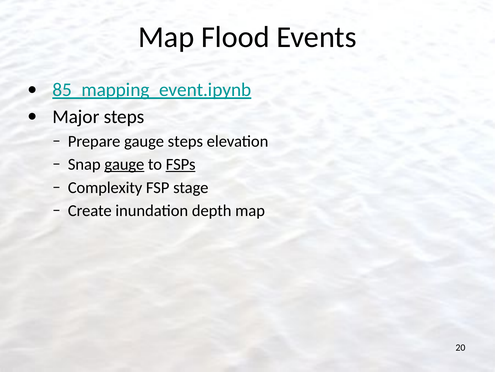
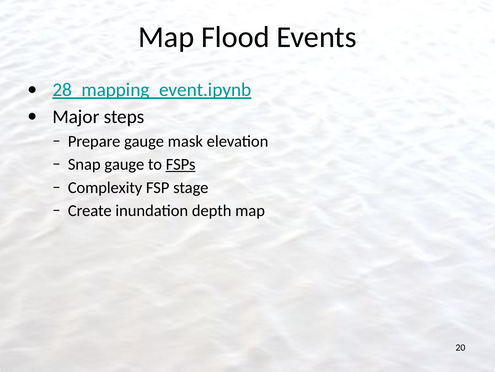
85_mapping_event.ipynb: 85_mapping_event.ipynb -> 28_mapping_event.ipynb (152, 90)
gauge steps: steps -> mask (185, 141)
gauge underline: present -> none (124, 164)
